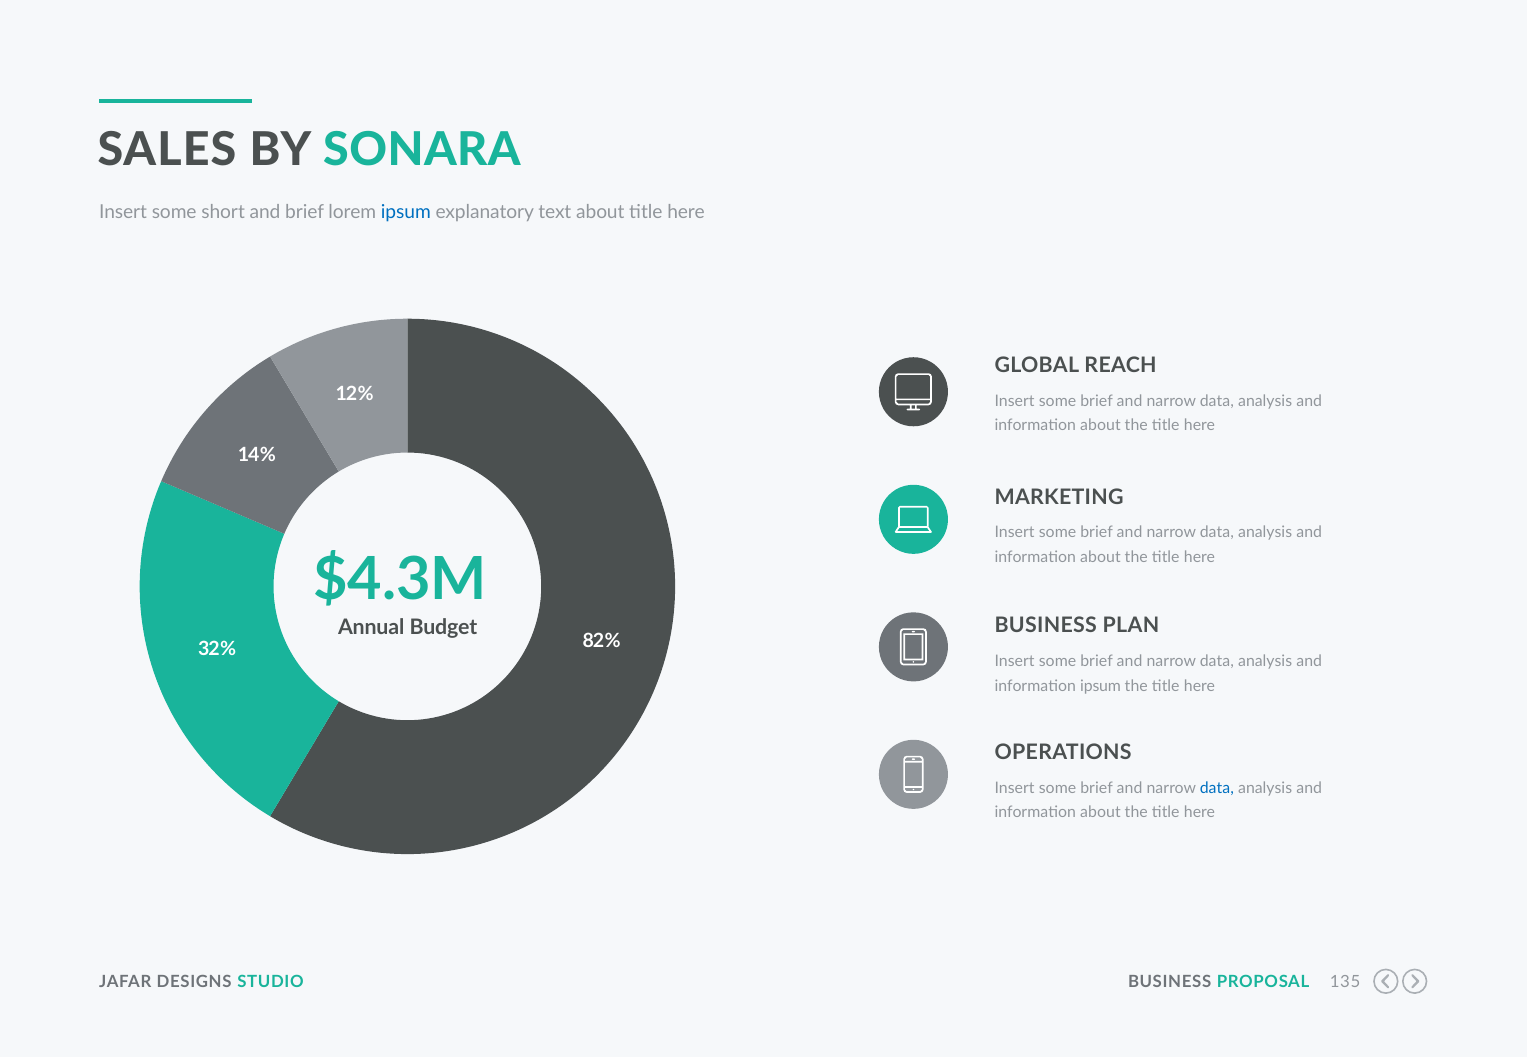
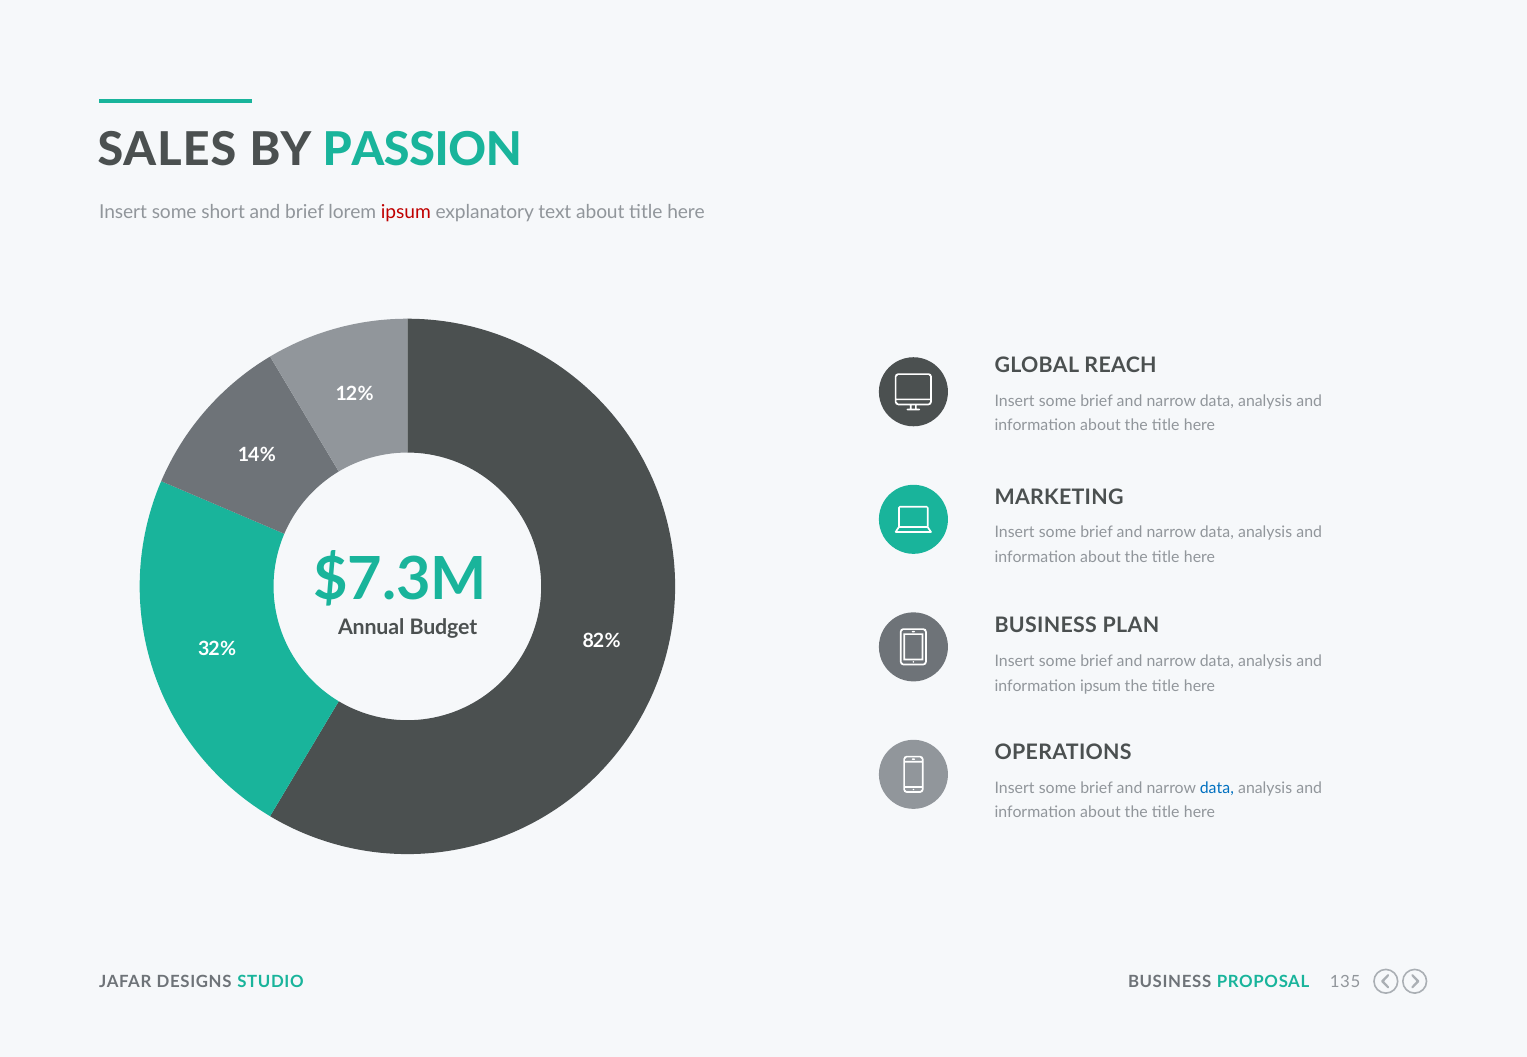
SONARA: SONARA -> PASSION (422, 150)
ipsum colour: blue -> red (406, 212)
$4.3M: $4.3M -> $7.3M (400, 580)
